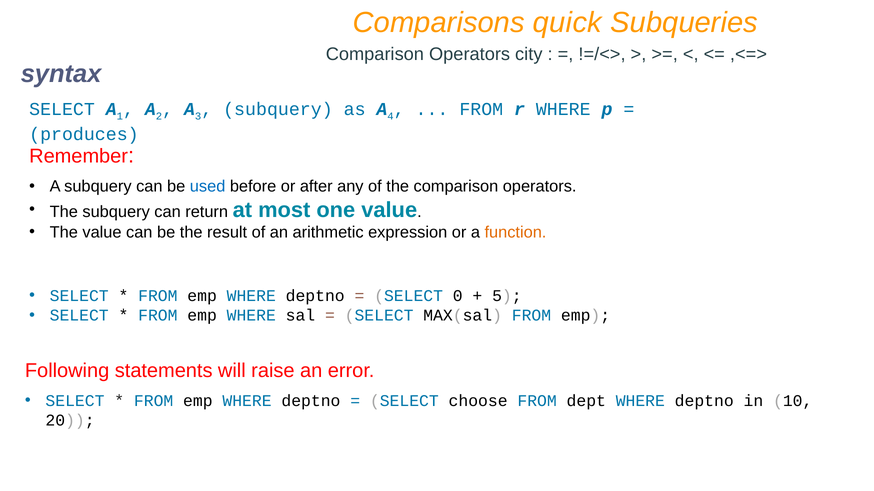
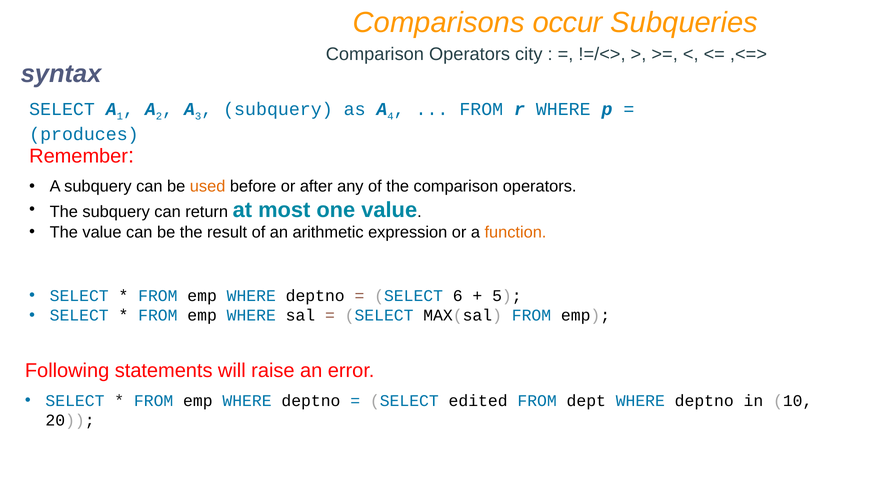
quick: quick -> occur (568, 23)
used colour: blue -> orange (208, 187)
0: 0 -> 6 (458, 296)
choose: choose -> edited (478, 401)
